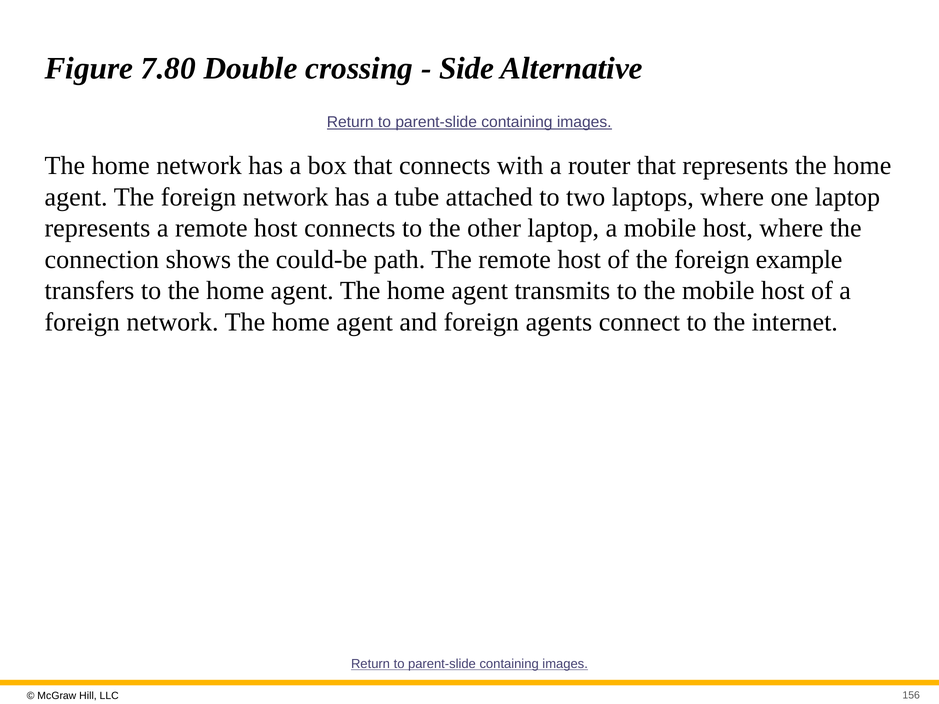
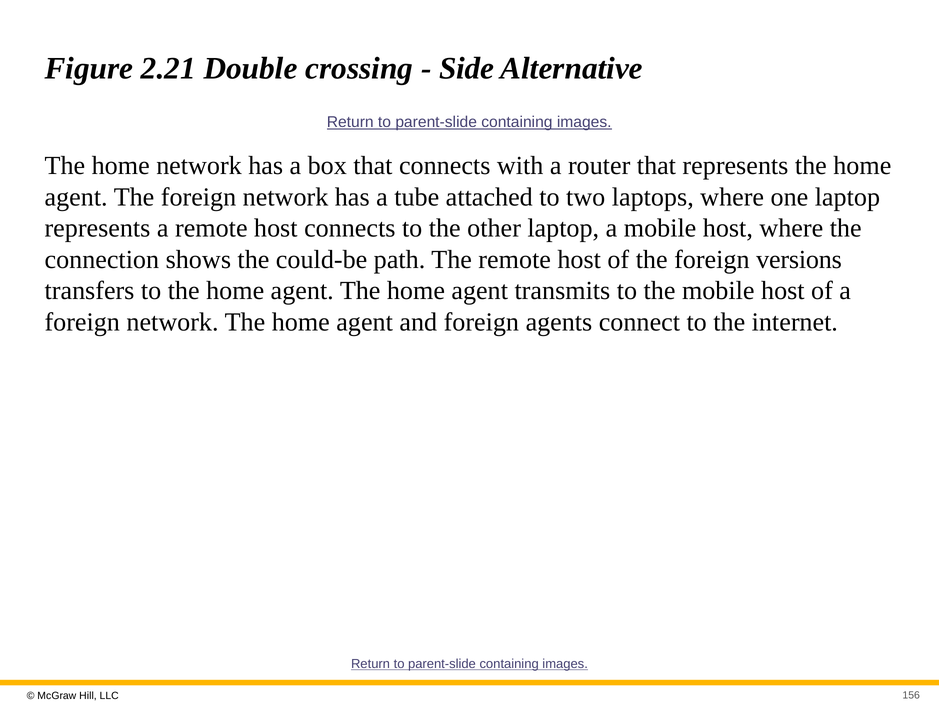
7.80: 7.80 -> 2.21 (168, 68)
example: example -> versions (799, 260)
